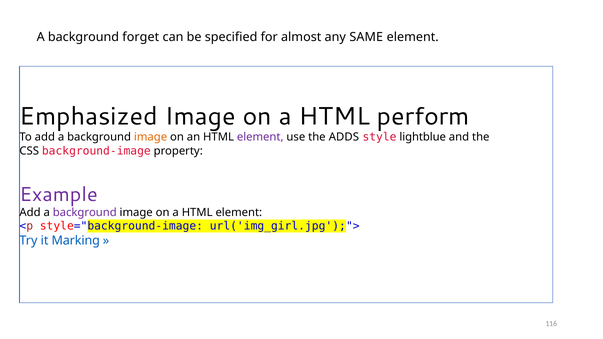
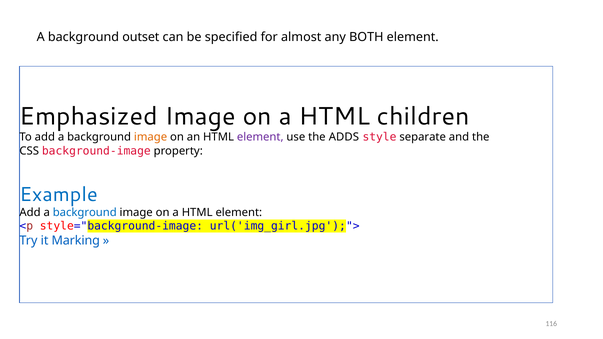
forget: forget -> outset (141, 37)
SAME: SAME -> BOTH (366, 37)
perform: perform -> children (423, 116)
lightblue: lightblue -> separate (423, 137)
Example colour: purple -> blue (59, 194)
background colour: purple -> blue (85, 213)
